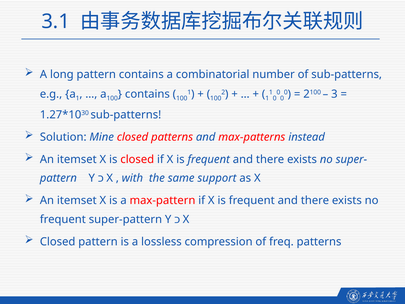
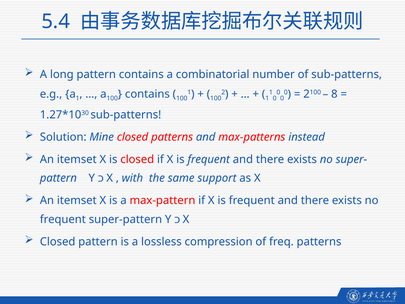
3.1: 3.1 -> 5.4 (56, 21)
3: 3 -> 8 (334, 94)
